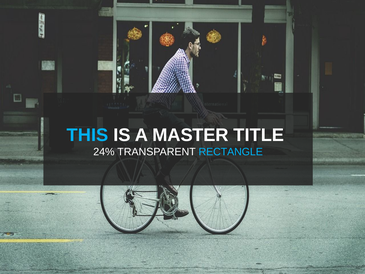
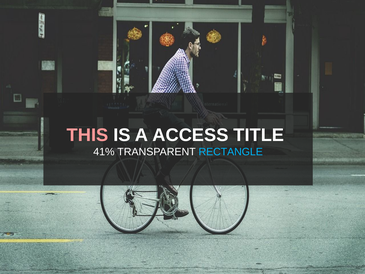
THIS colour: light blue -> pink (87, 135)
MASTER: MASTER -> ACCESS (190, 135)
24%: 24% -> 41% (104, 152)
